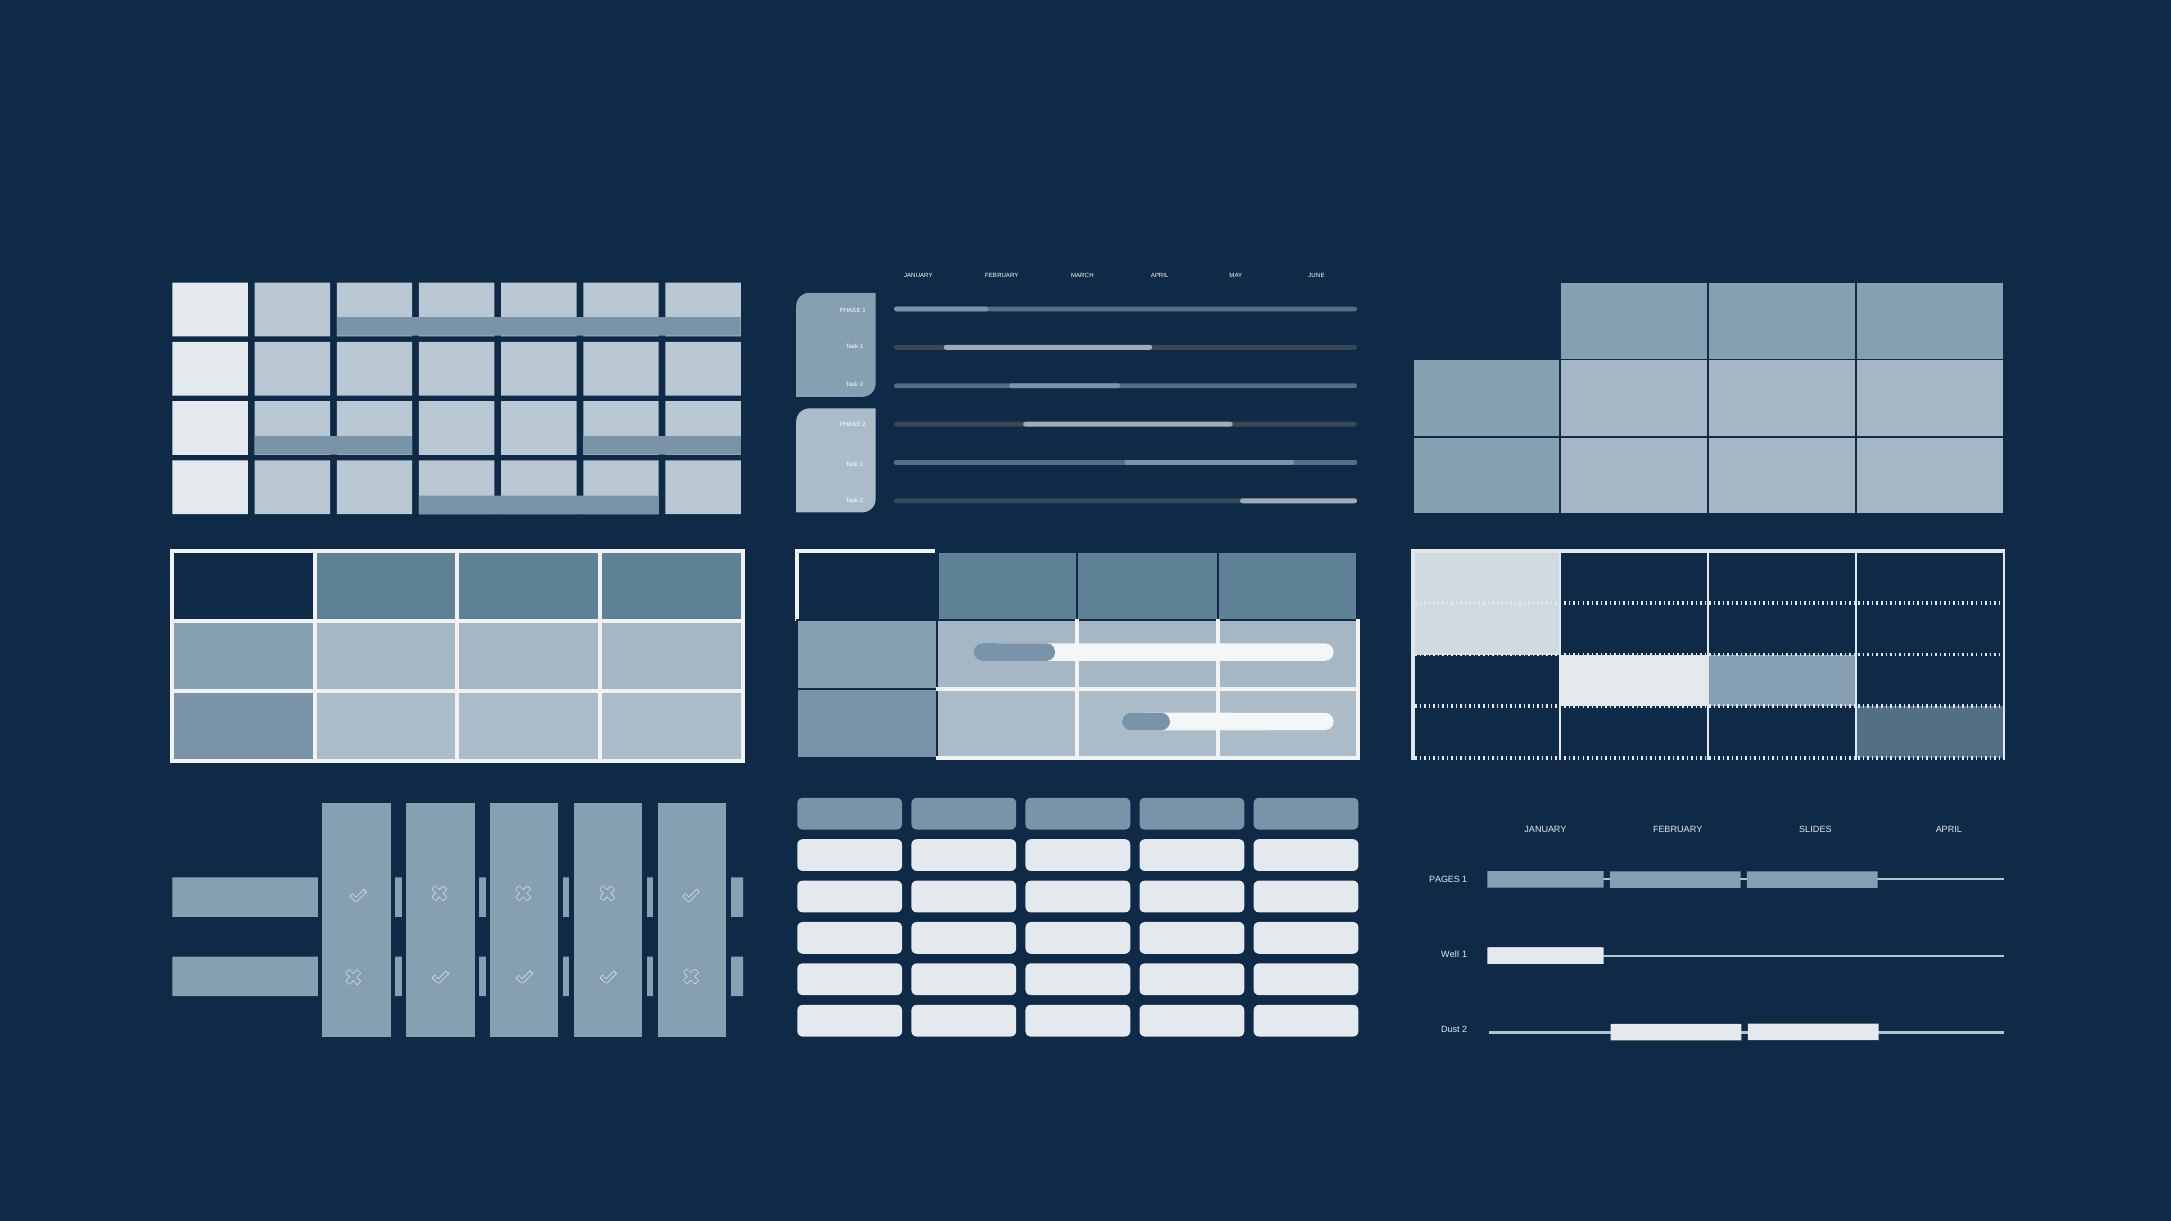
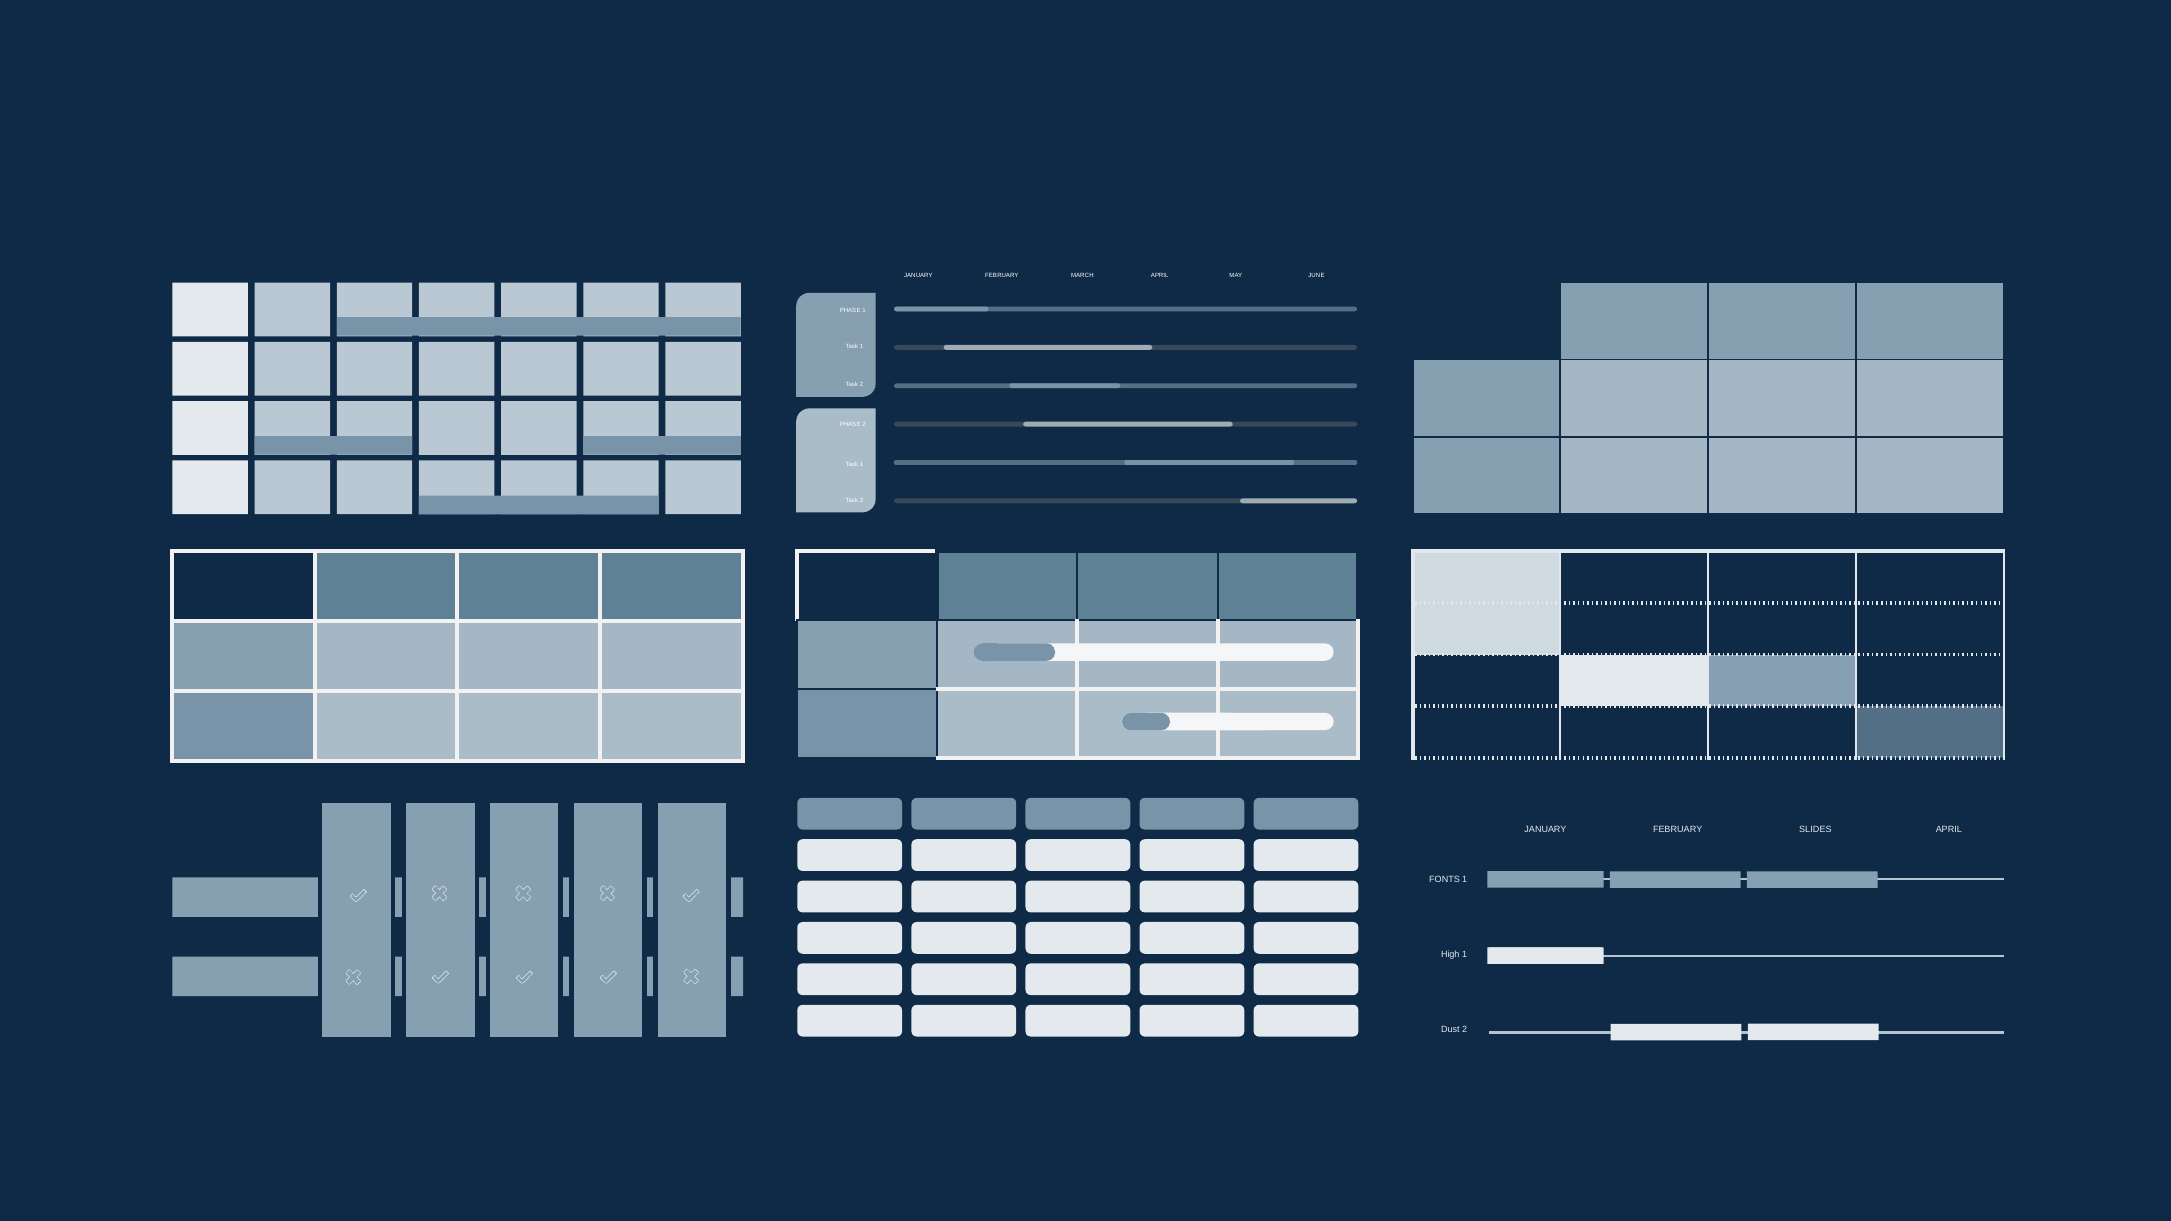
PAGES: PAGES -> FONTS (1445, 880)
Well: Well -> High (1450, 955)
